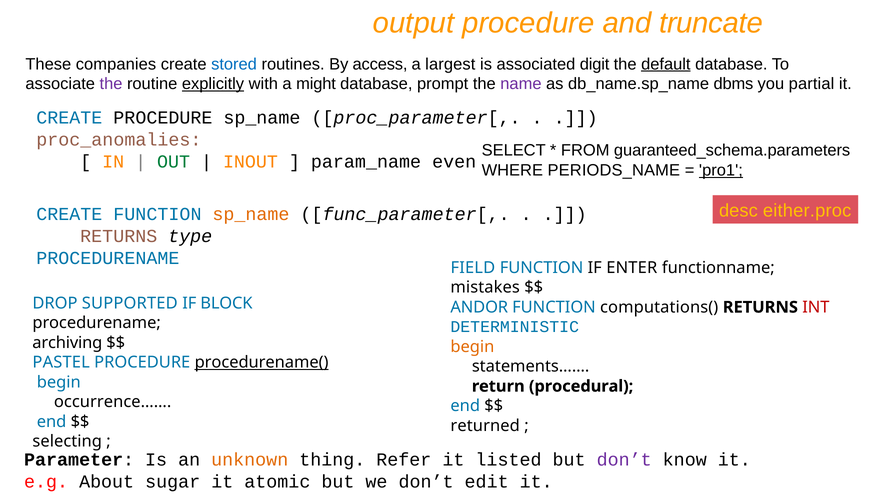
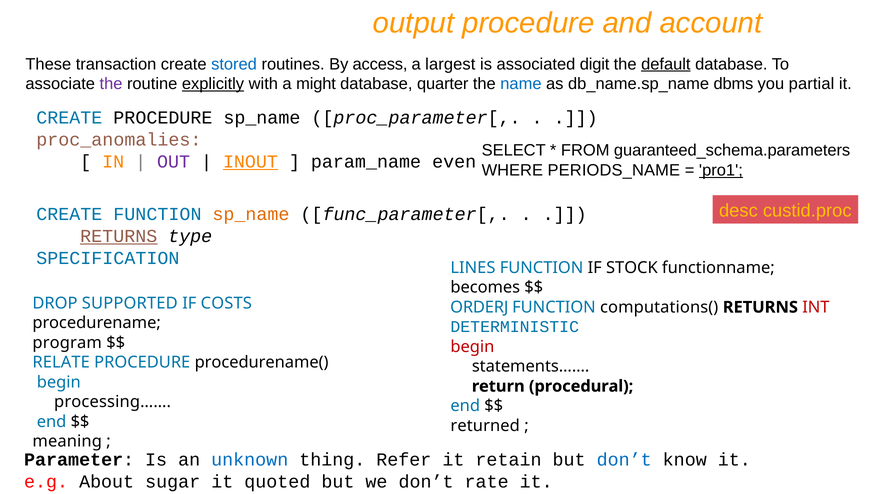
truncate: truncate -> account (711, 23)
companies: companies -> transaction (116, 64)
prompt: prompt -> quarter (443, 84)
name colour: purple -> blue (521, 84)
OUT colour: green -> purple (174, 162)
INOUT underline: none -> present (250, 162)
either.proc: either.proc -> custid.proc (807, 211)
RETURNS underline: none -> present (119, 237)
PROCEDURENAME: PROCEDURENAME -> SPECIFICATION (108, 259)
FIELD: FIELD -> LINES (473, 268)
ENTER: ENTER -> STOCK (632, 268)
mistakes: mistakes -> becomes (485, 288)
BLOCK: BLOCK -> COSTS (226, 303)
ANDOR: ANDOR -> ORDERJ (479, 307)
archiving: archiving -> program (67, 343)
begin colour: orange -> red (472, 347)
PASTEL: PASTEL -> RELATE (61, 363)
procedurename( underline: present -> none (262, 363)
occurrence……: occurrence…… -> processing…… (113, 402)
selecting: selecting -> meaning (67, 442)
unknown colour: orange -> blue (250, 460)
listed: listed -> retain (509, 460)
don’t colour: purple -> blue (624, 460)
atomic: atomic -> quoted (277, 482)
edit: edit -> rate (487, 482)
